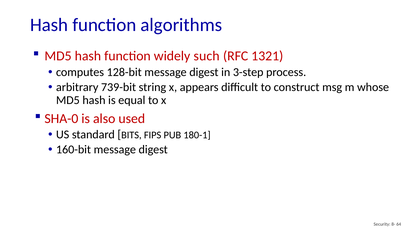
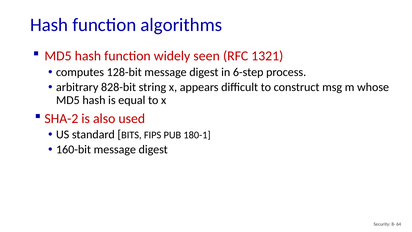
such: such -> seen (207, 56)
3-step: 3-step -> 6-step (248, 72)
739-bit: 739-bit -> 828-bit (119, 87)
SHA-0: SHA-0 -> SHA-2 (61, 118)
